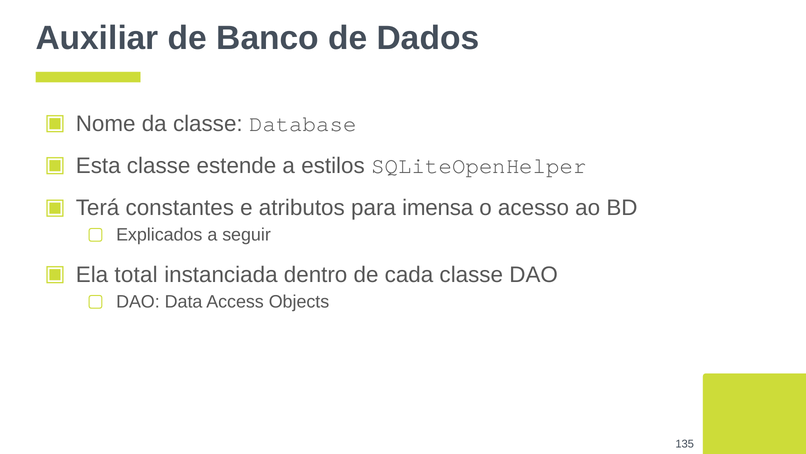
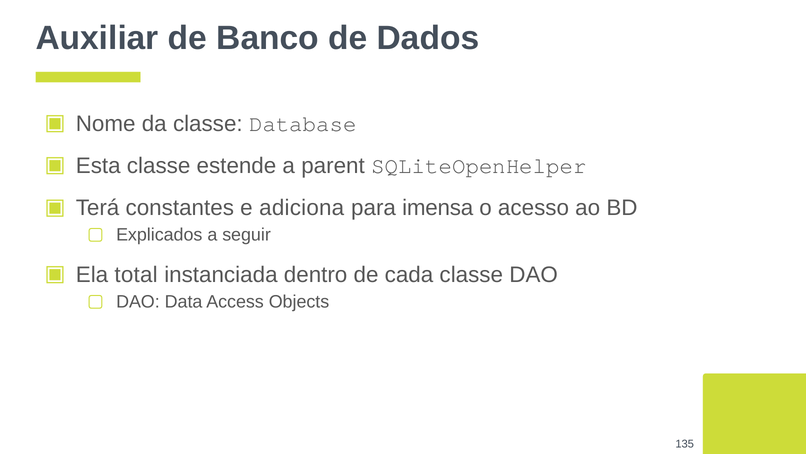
estilos: estilos -> parent (333, 166)
atributos: atributos -> adiciona (302, 208)
